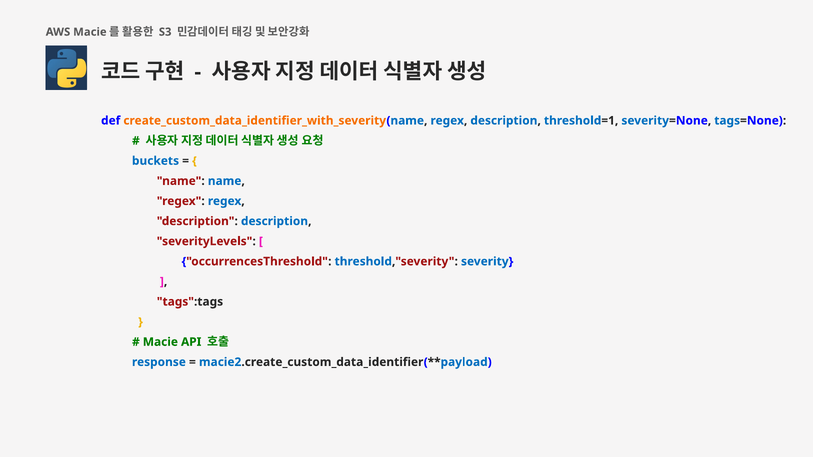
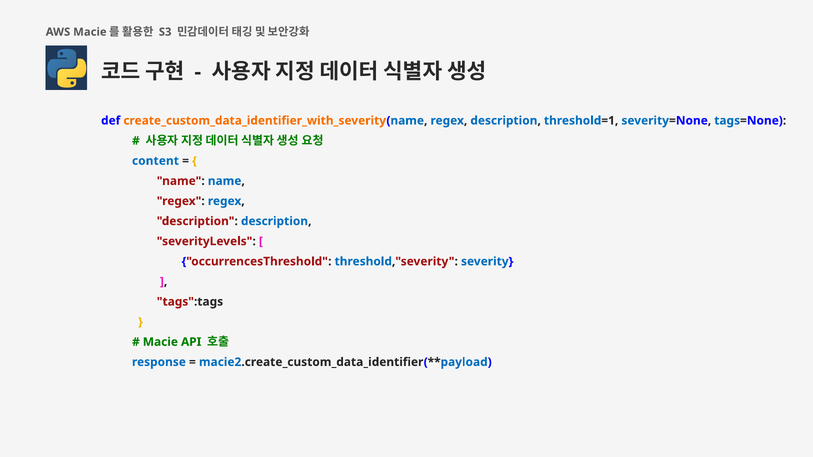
buckets: buckets -> content (155, 161)
